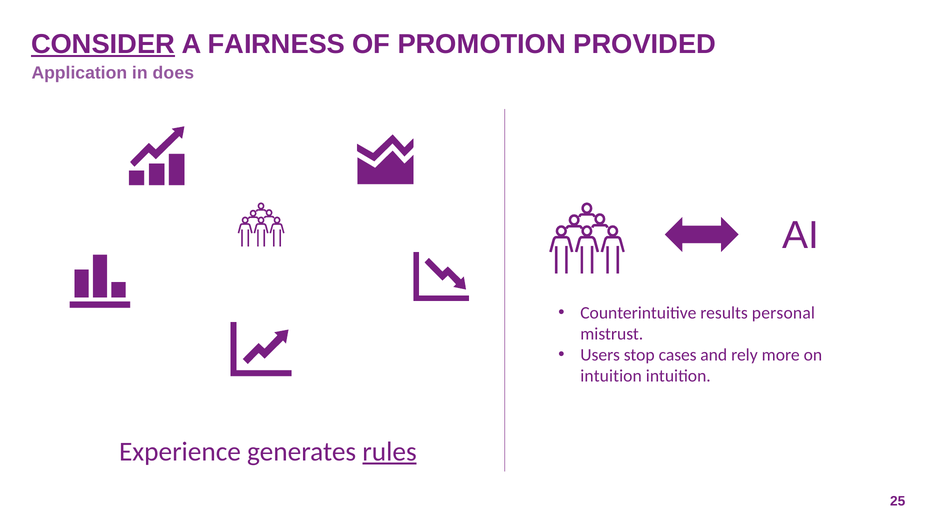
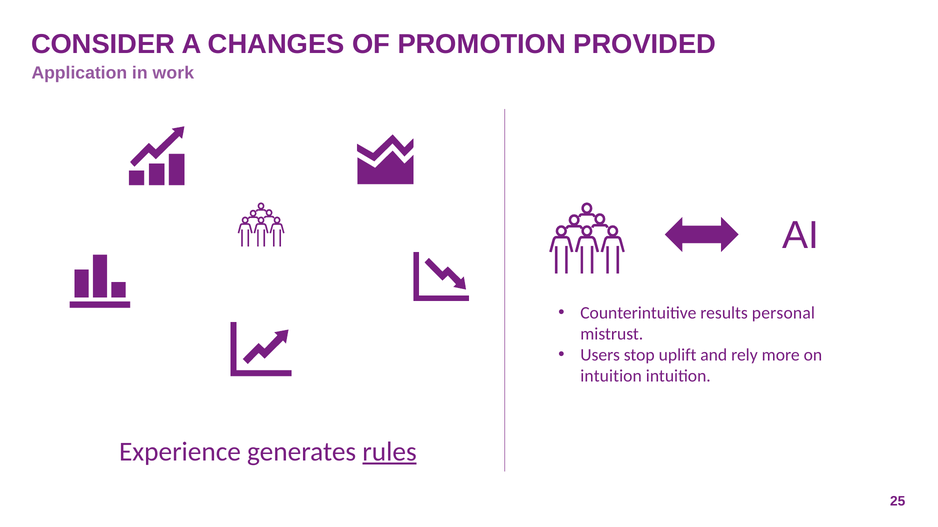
CONSIDER underline: present -> none (103, 44)
FAIRNESS: FAIRNESS -> CHANGES (276, 44)
does: does -> work (173, 73)
cases: cases -> uplift (678, 355)
